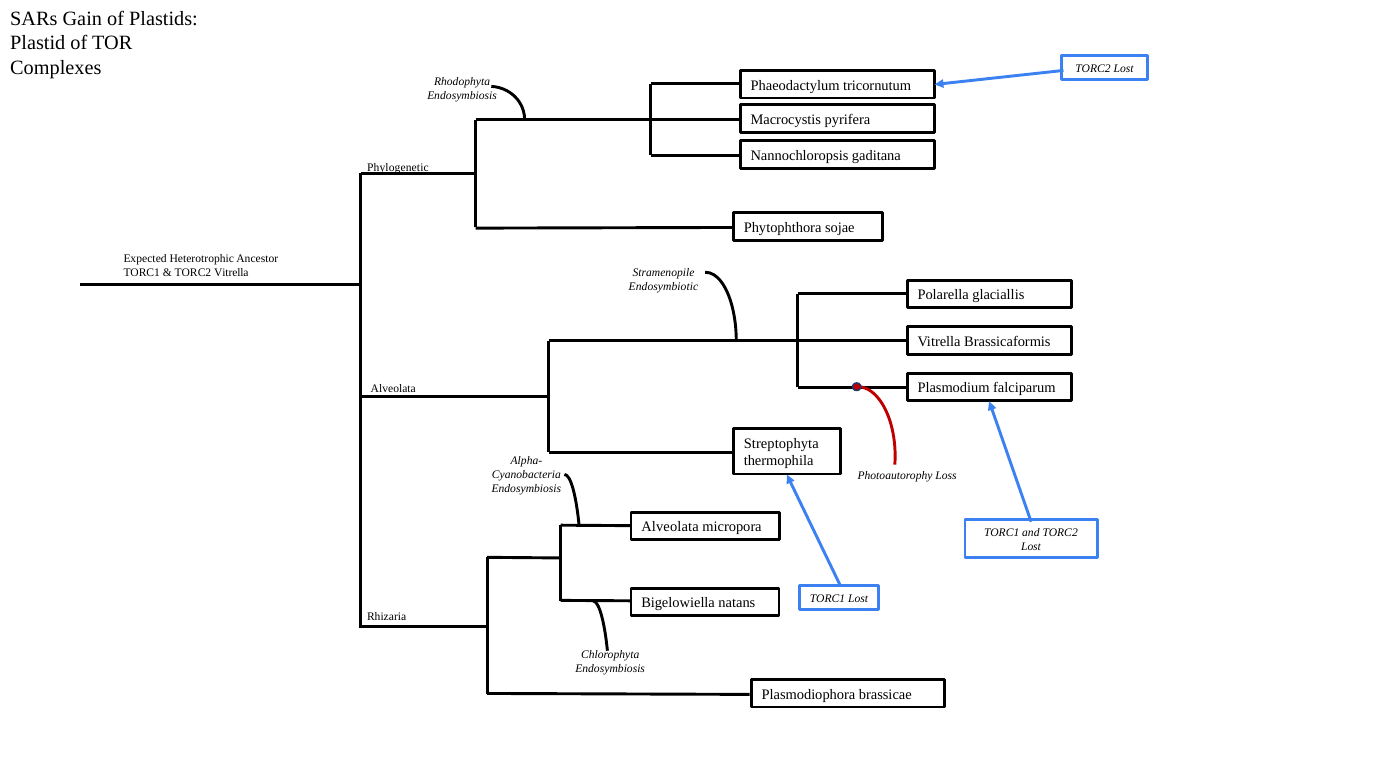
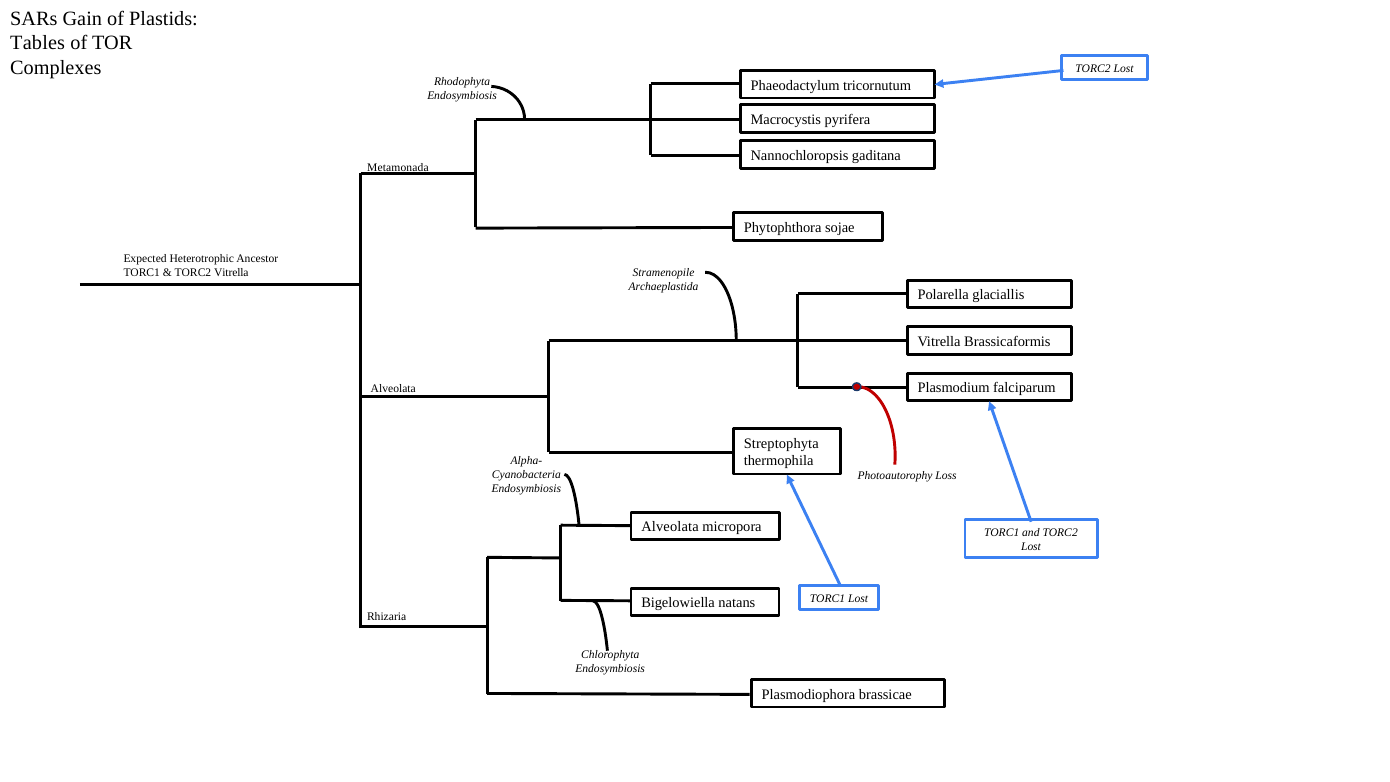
Plastid: Plastid -> Tables (38, 43)
Phylogenetic: Phylogenetic -> Metamonada (398, 167)
Endosymbiotic: Endosymbiotic -> Archaeplastida (664, 286)
